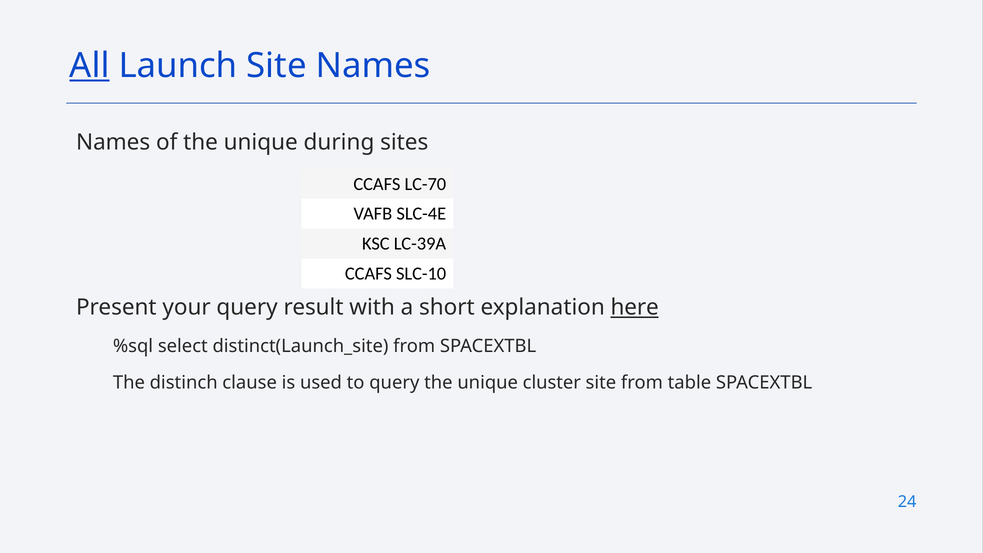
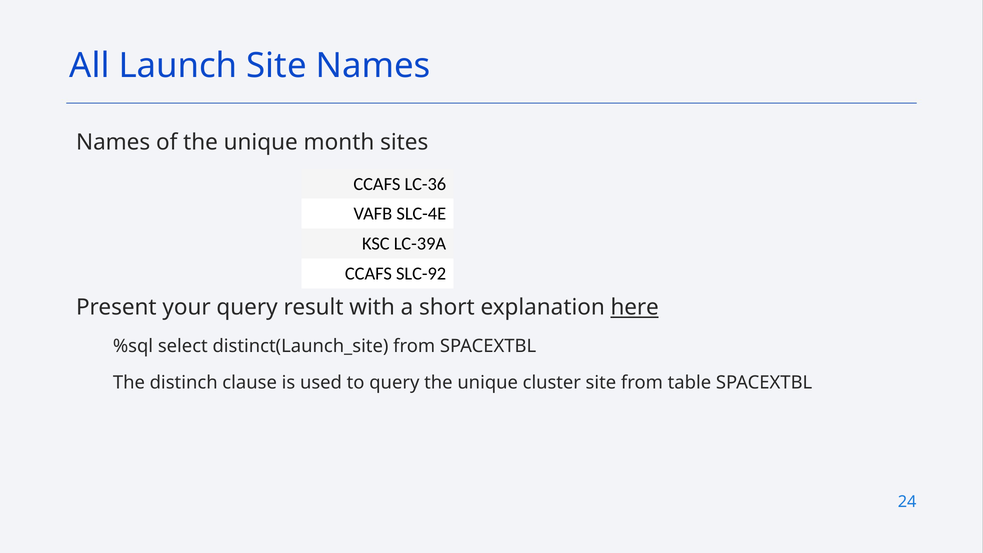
All underline: present -> none (89, 66)
during: during -> month (339, 142)
LC-70: LC-70 -> LC-36 (425, 184)
SLC-10: SLC-10 -> SLC-92 (421, 274)
